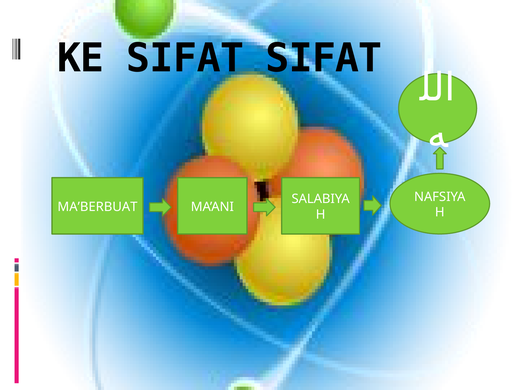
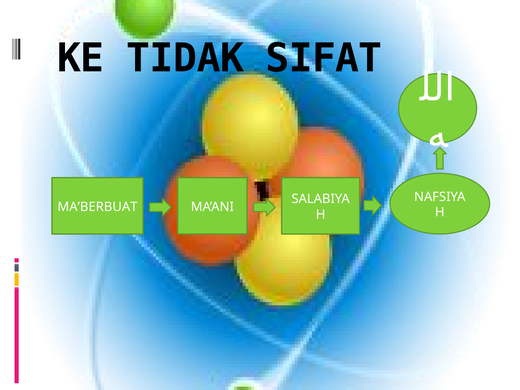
KE SIFAT: SIFAT -> TIDAK (185, 58)
